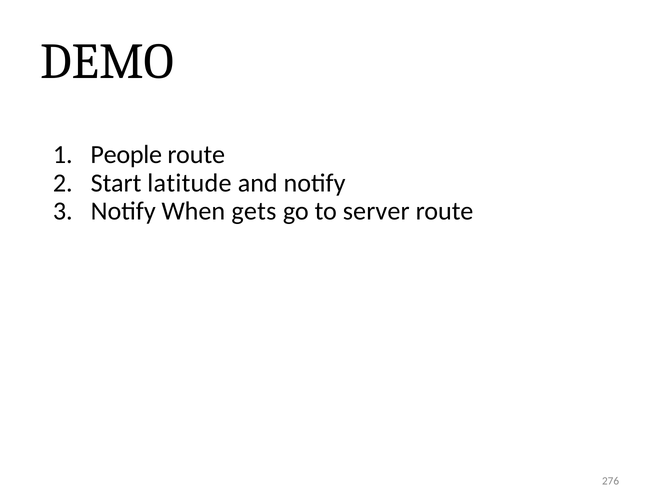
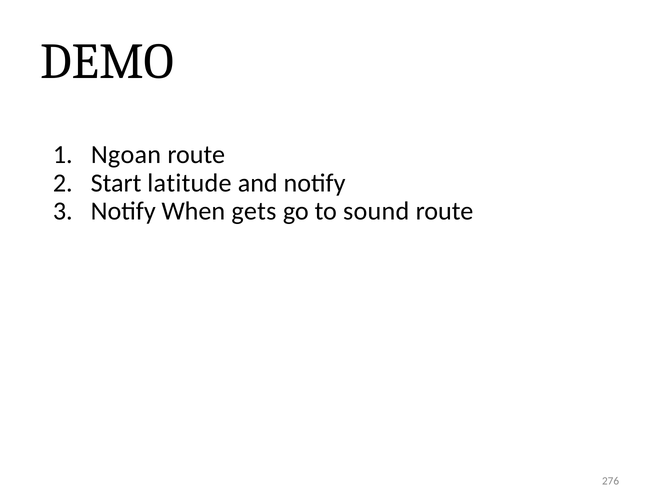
People: People -> Ngoan (126, 155)
server: server -> sound (376, 211)
